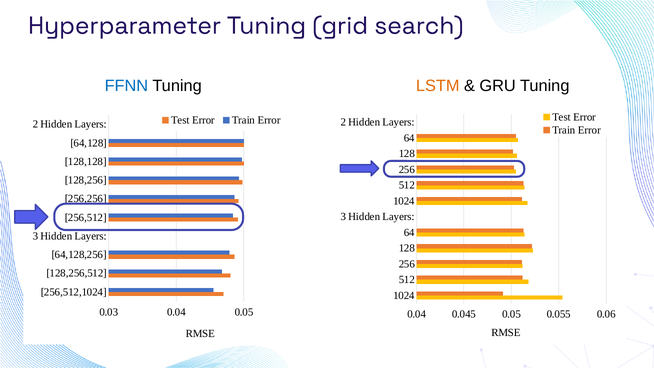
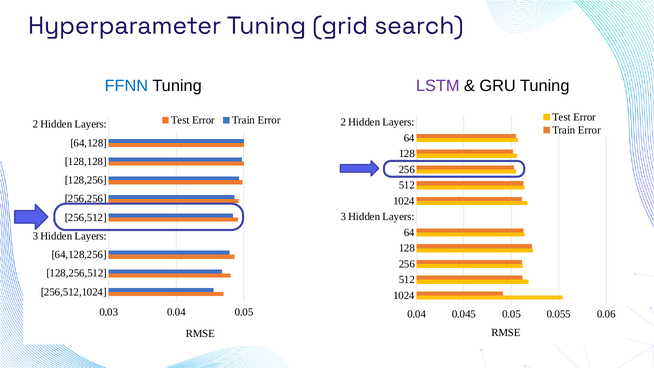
LSTM colour: orange -> purple (438, 86)
